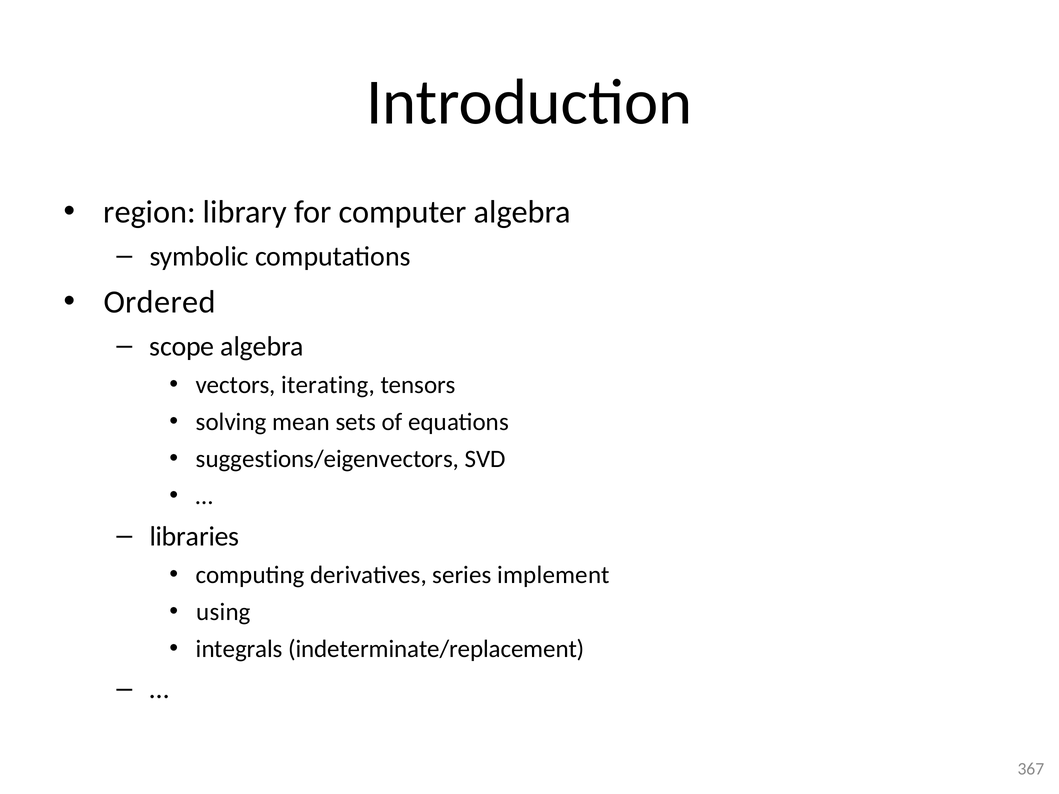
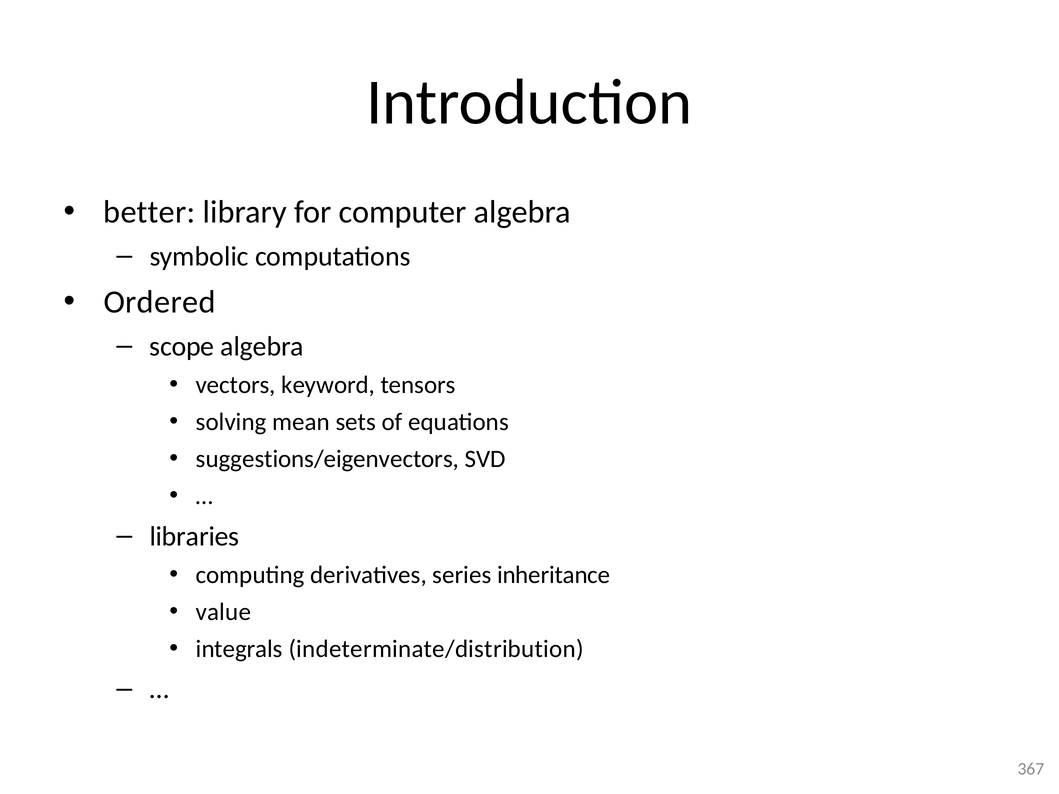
region: region -> better (149, 212)
iterating: iterating -> keyword (328, 385)
implement: implement -> inheritance (554, 575)
using: using -> value (223, 612)
indeterminate/replacement: indeterminate/replacement -> indeterminate/distribution (436, 649)
